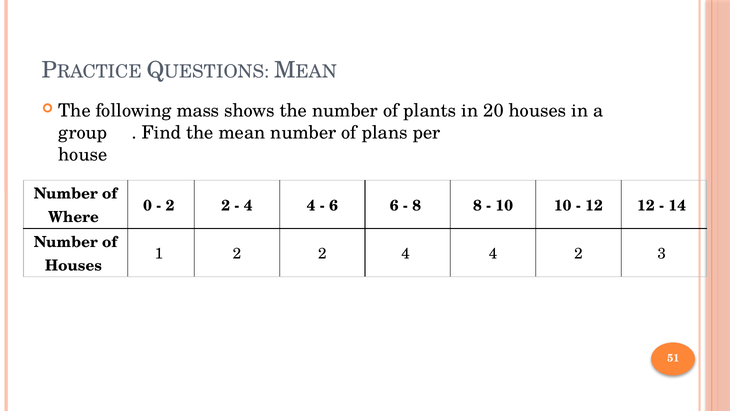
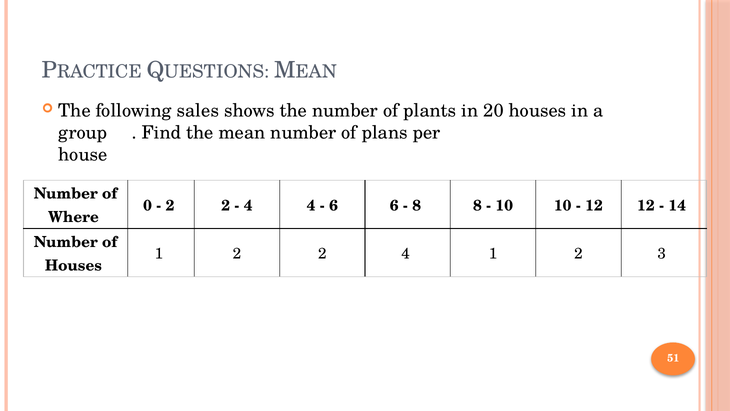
mass: mass -> sales (198, 111)
2 4 4: 4 -> 1 (493, 254)
